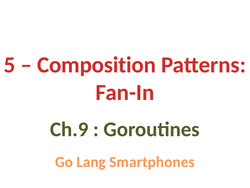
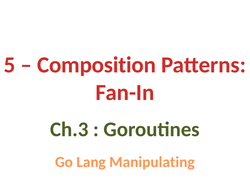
Ch.9: Ch.9 -> Ch.3 (69, 129)
Smartphones: Smartphones -> Manipulating (152, 162)
